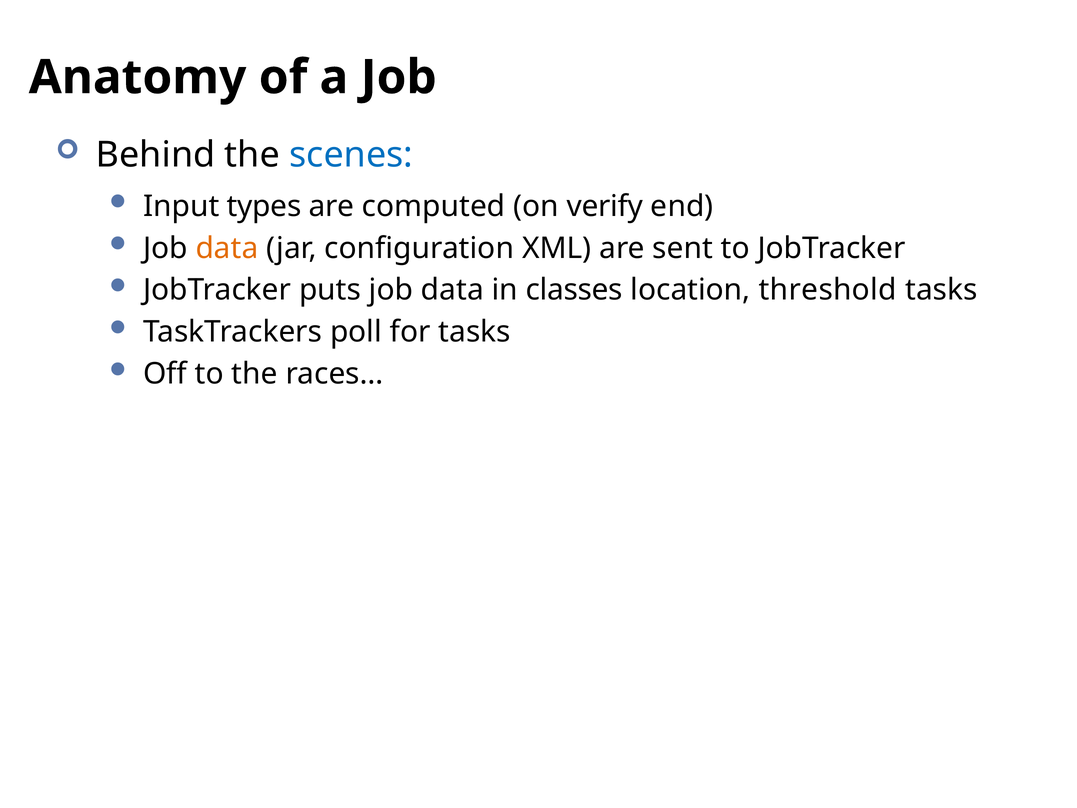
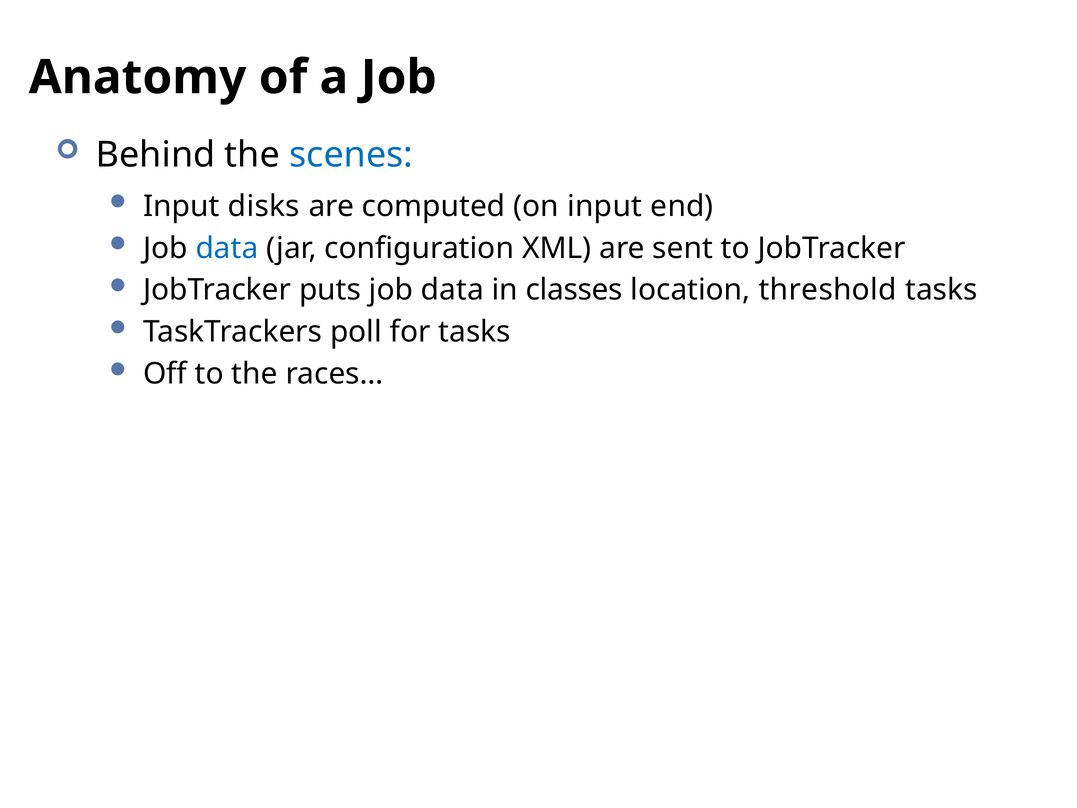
types: types -> disks (264, 206)
on verify: verify -> input (605, 206)
data colour: orange -> blue (227, 248)
